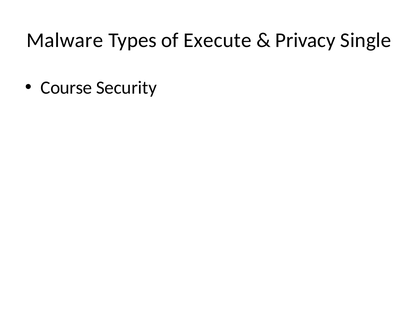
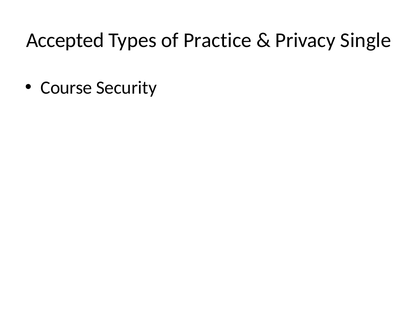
Malware: Malware -> Accepted (65, 40)
Execute: Execute -> Practice (218, 40)
